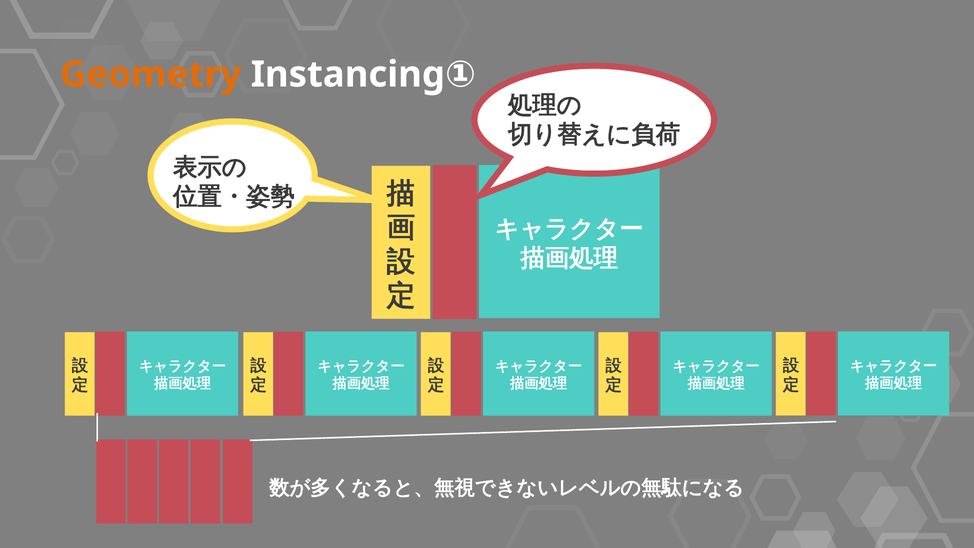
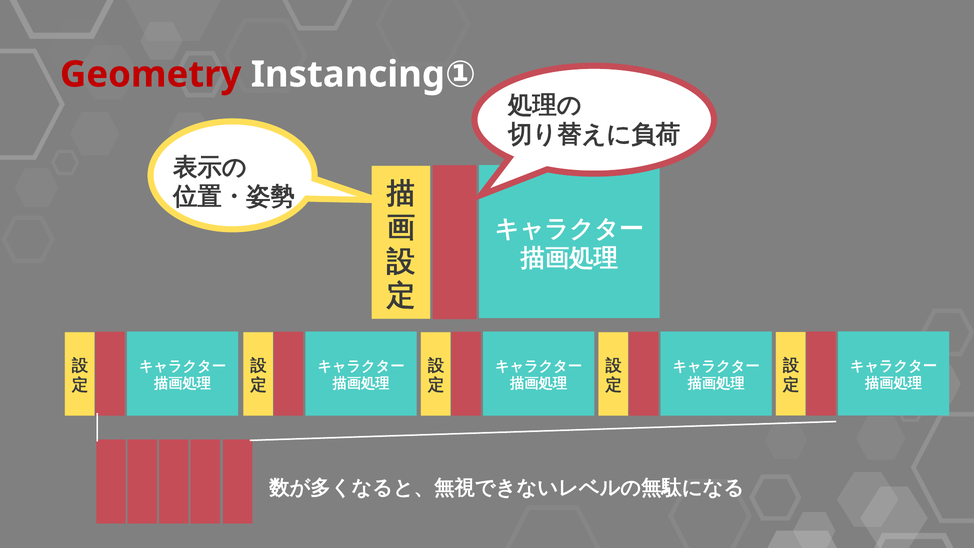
Geometry colour: orange -> red (151, 74)
